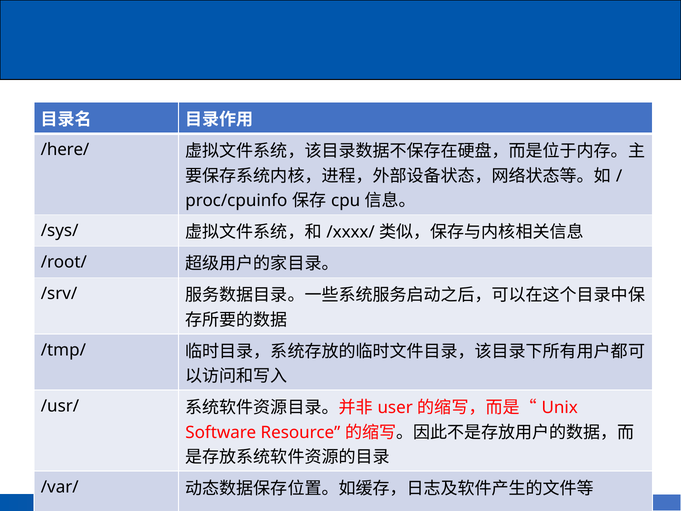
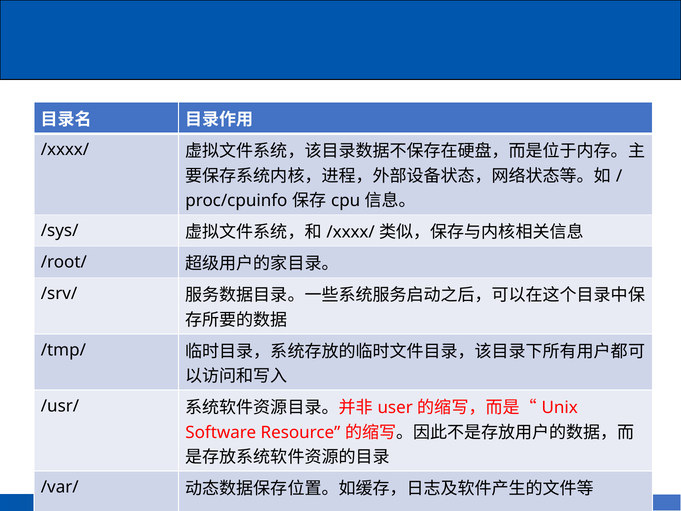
/here/: /here/ -> /xxxx/ (65, 150)
